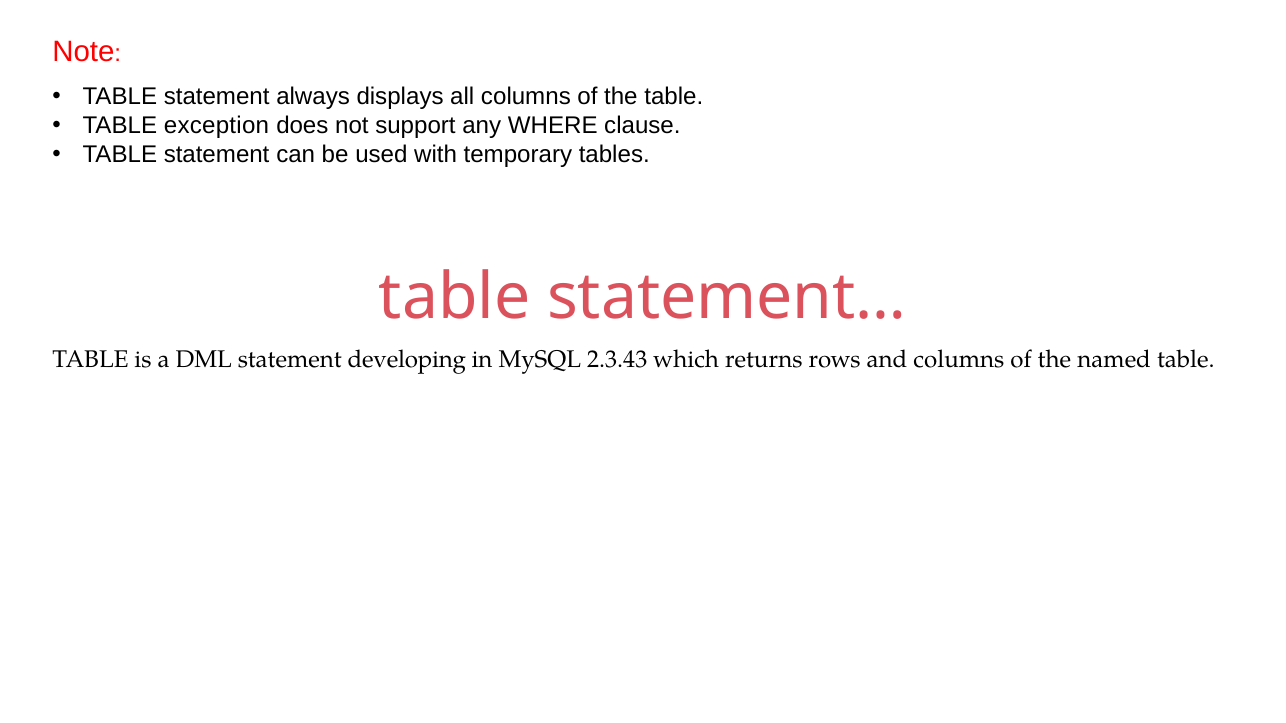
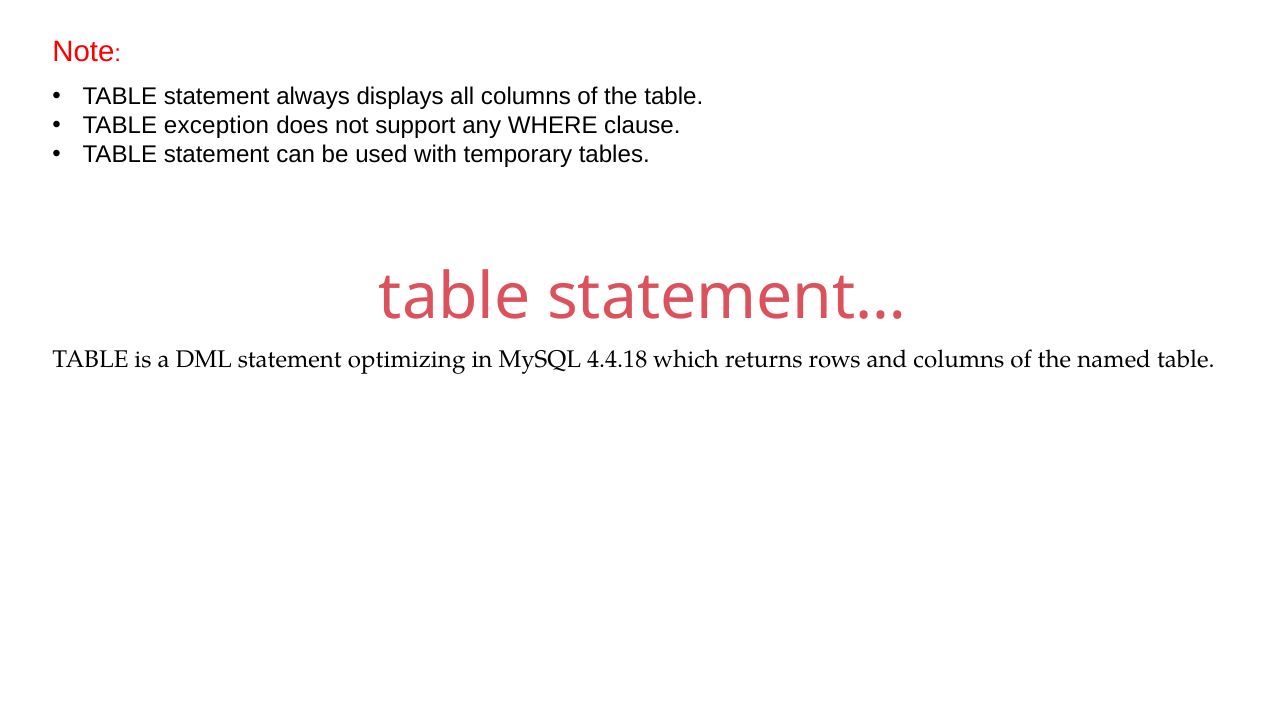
developing: developing -> optimizing (407, 360)
2.3.43: 2.3.43 -> 4.4.18 (617, 360)
